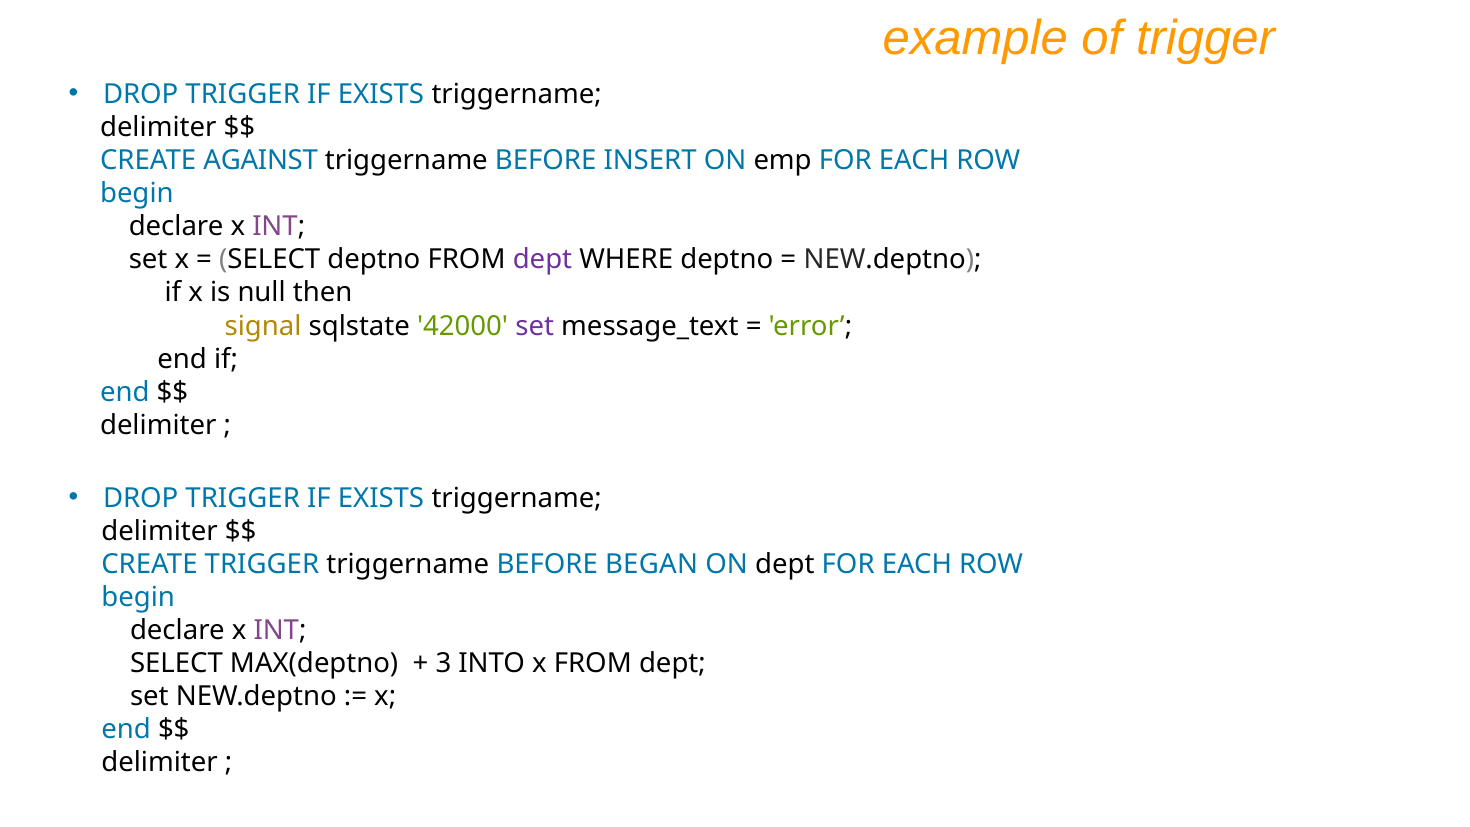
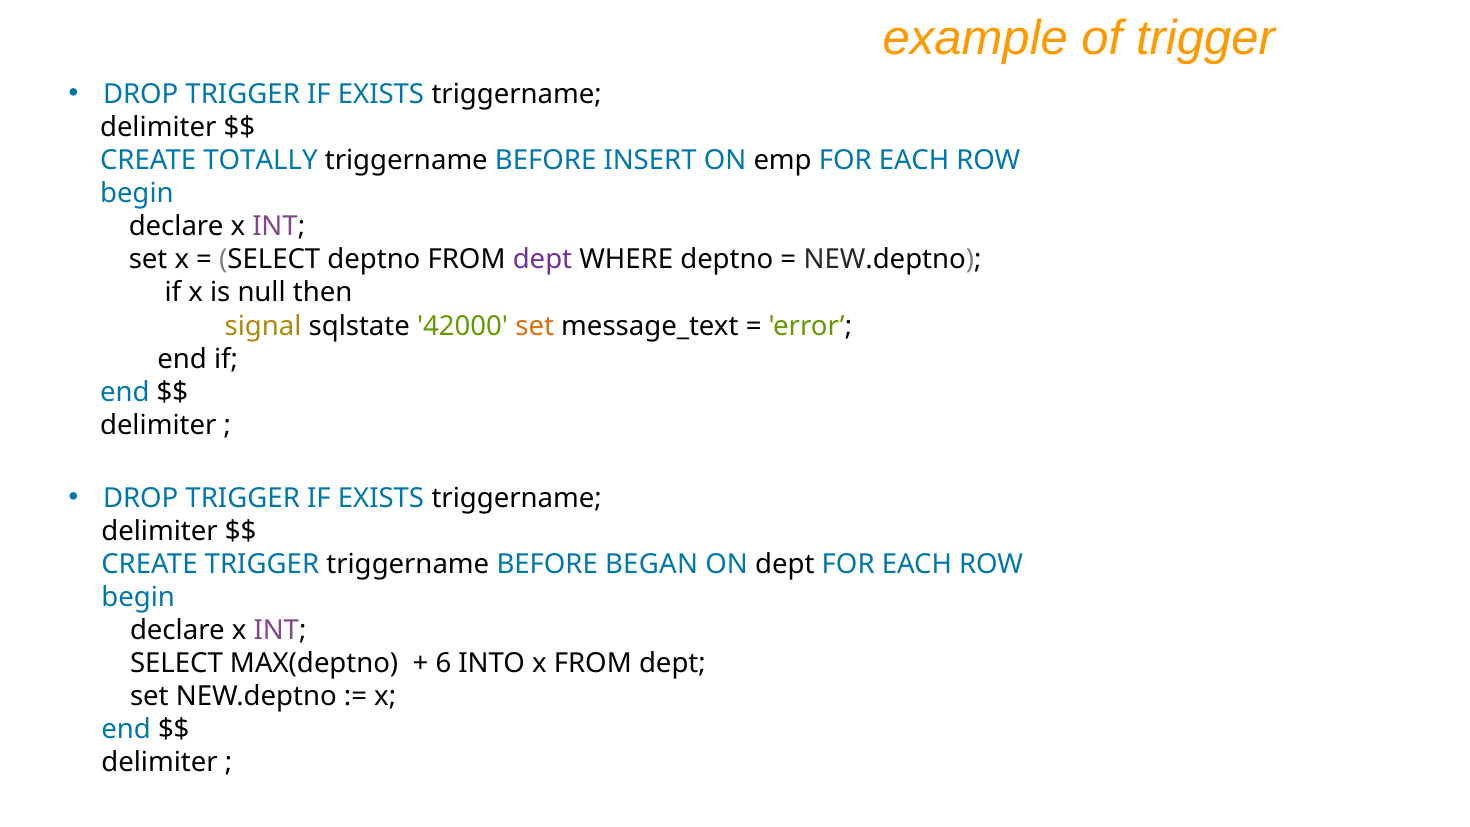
AGAINST: AGAINST -> TOTALLY (261, 160)
set colour: purple -> orange (535, 326)
3: 3 -> 6 (443, 663)
